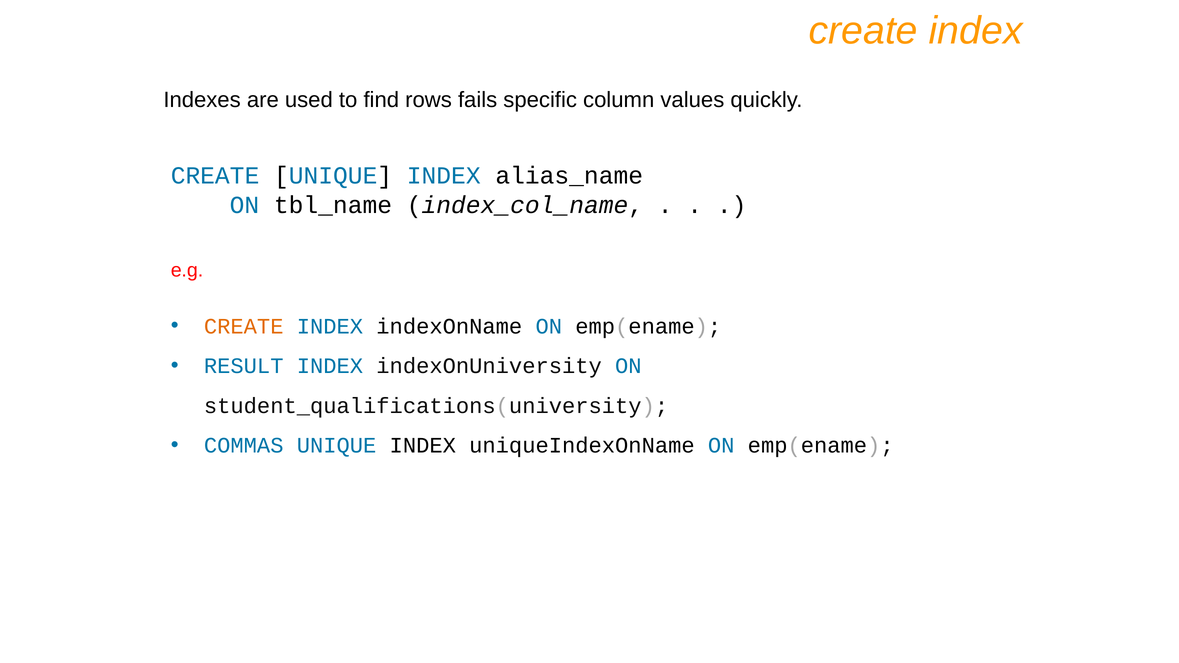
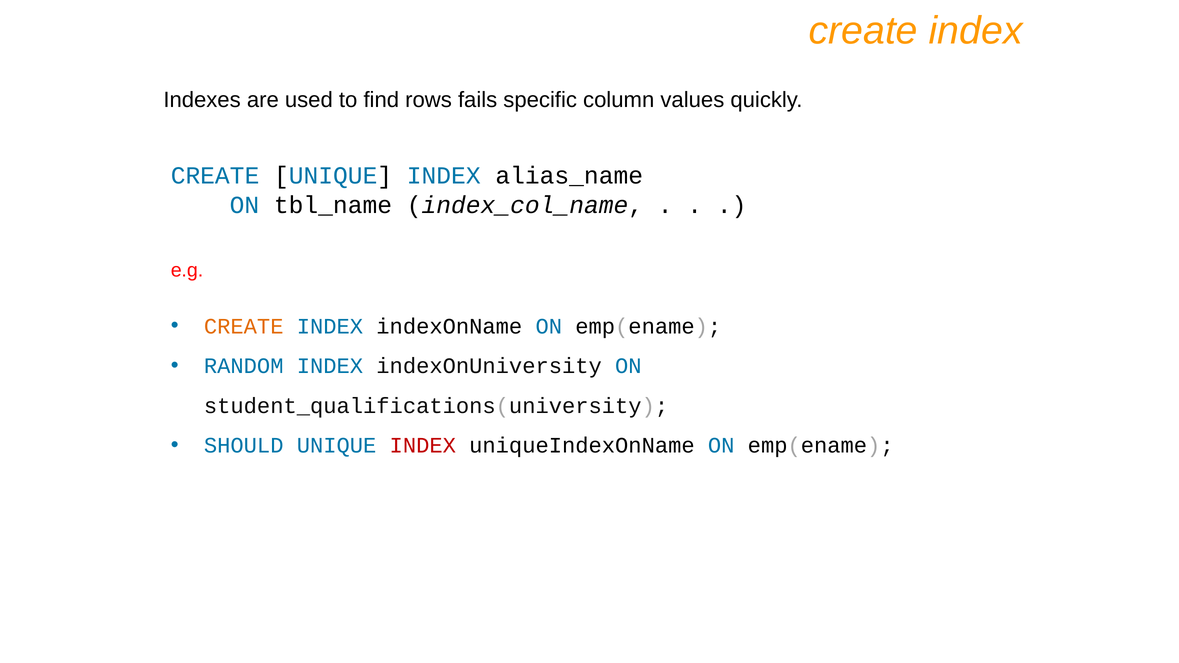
RESULT: RESULT -> RANDOM (244, 366)
COMMAS: COMMAS -> SHOULD (244, 446)
INDEX colour: black -> red (423, 446)
